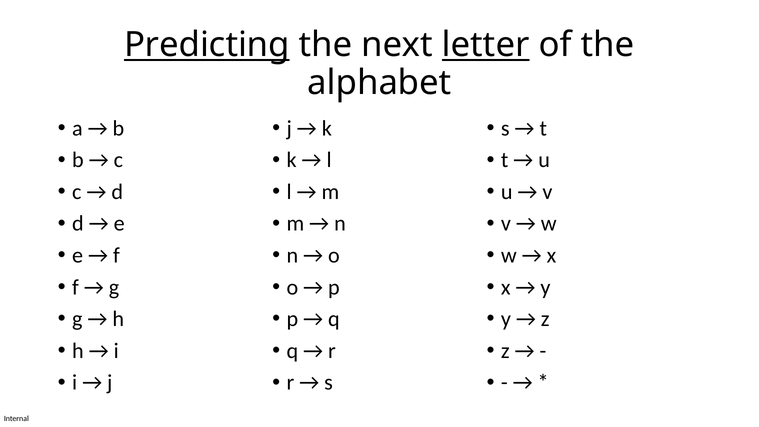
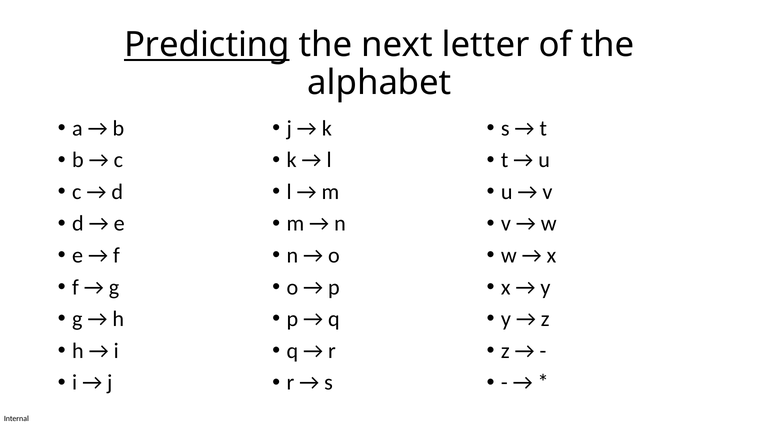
letter underline: present -> none (486, 45)
